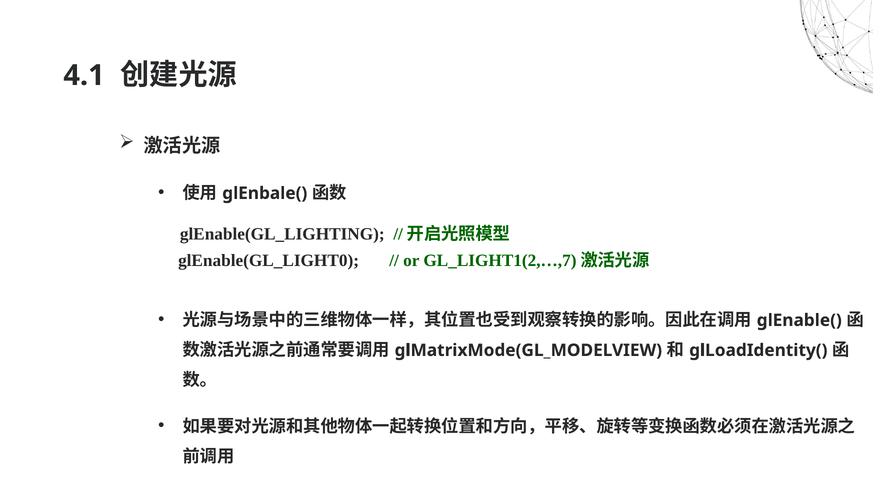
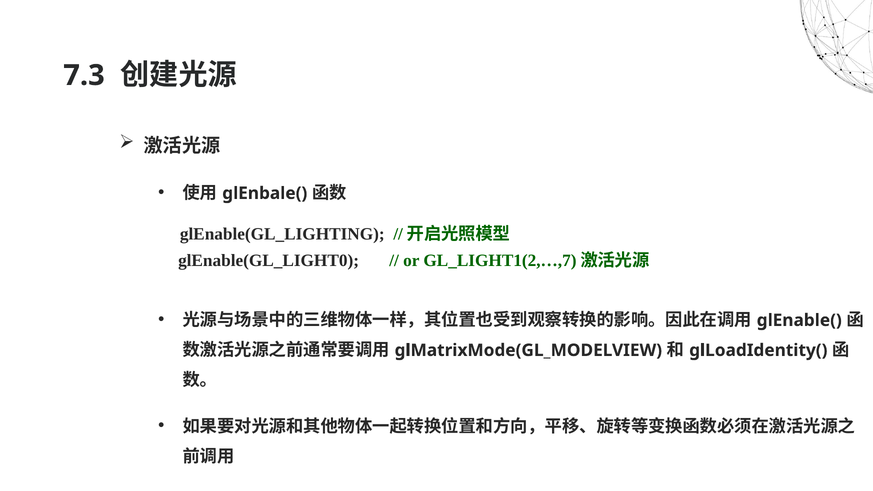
4.1: 4.1 -> 7.3 (84, 75)
